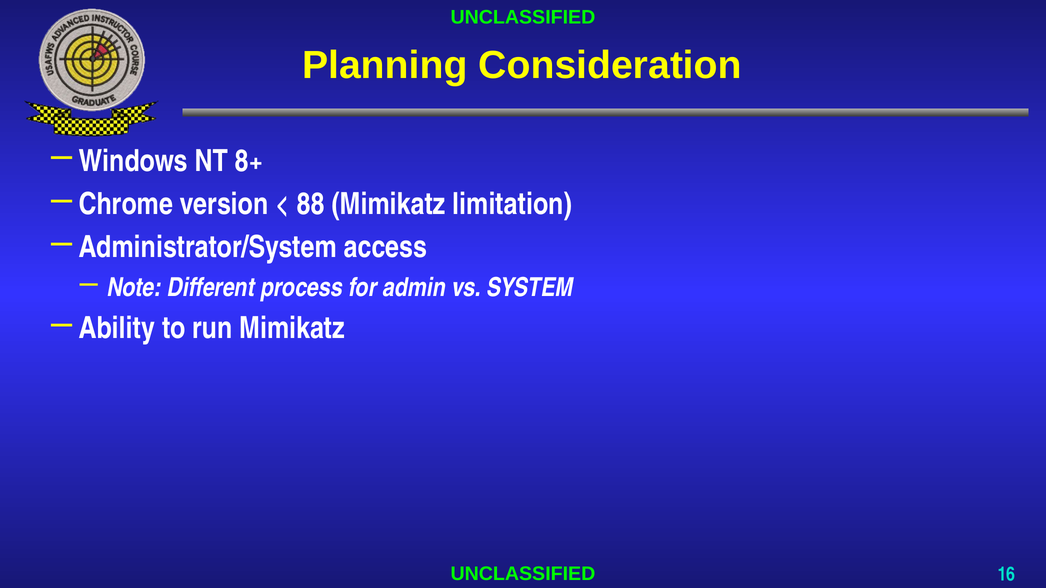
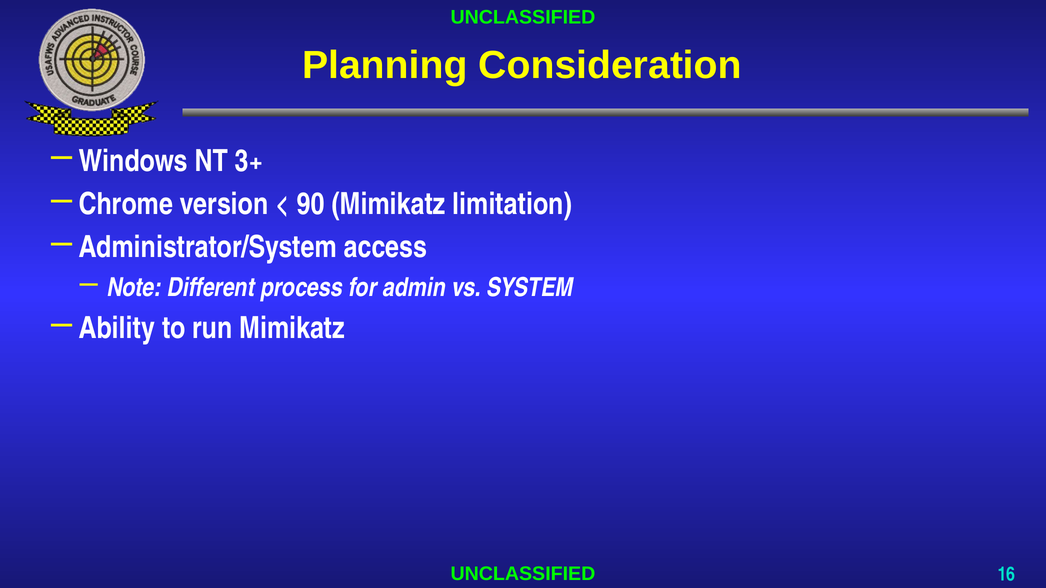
8+: 8+ -> 3+ (249, 161)
88: 88 -> 90 (311, 204)
